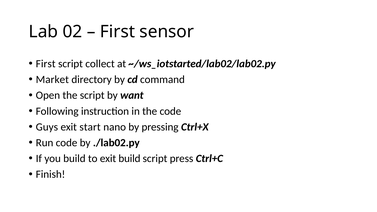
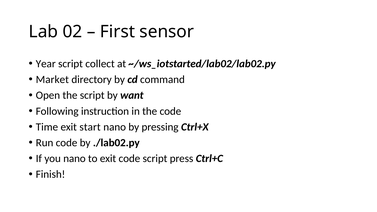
First: First -> Year (46, 64)
Guys: Guys -> Time (47, 127)
you build: build -> nano (74, 159)
exit build: build -> code (129, 159)
